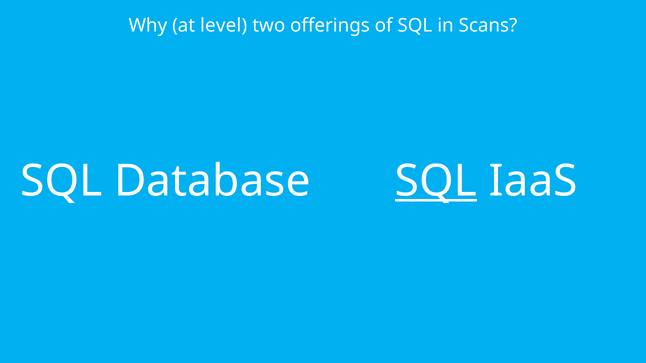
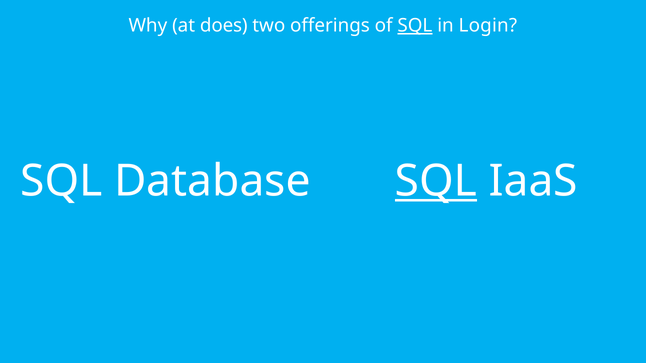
level: level -> does (224, 26)
SQL underline: none -> present (415, 26)
Scans: Scans -> Login (488, 26)
